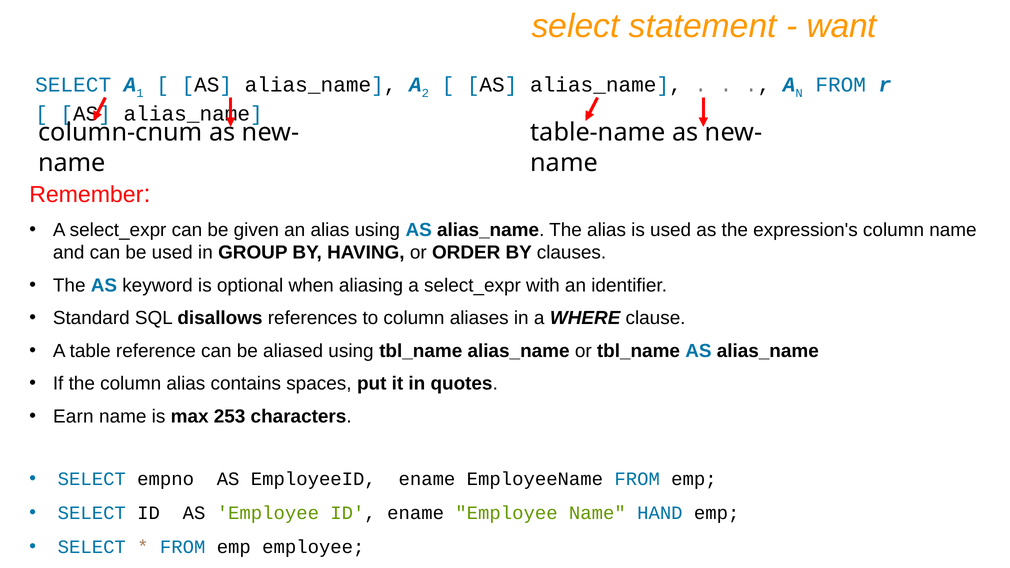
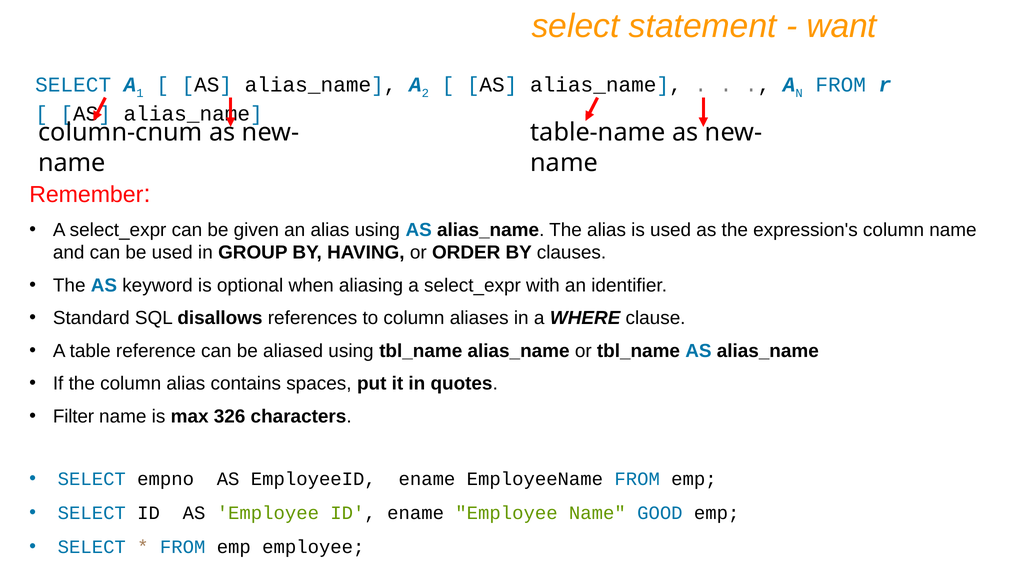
Earn: Earn -> Filter (74, 417)
253: 253 -> 326 (230, 417)
HAND: HAND -> GOOD (660, 513)
